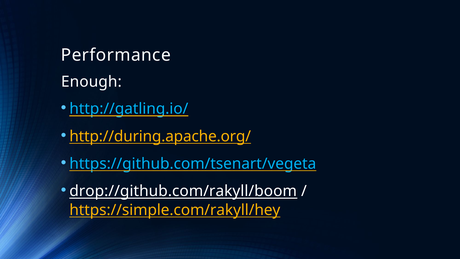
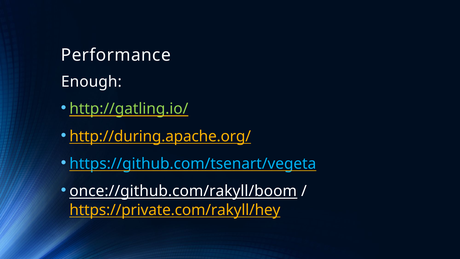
http://gatling.io/ colour: light blue -> light green (129, 109)
drop://github.com/rakyll/boom: drop://github.com/rakyll/boom -> once://github.com/rakyll/boom (183, 191)
https://simple.com/rakyll/hey: https://simple.com/rakyll/hey -> https://private.com/rakyll/hey (175, 210)
